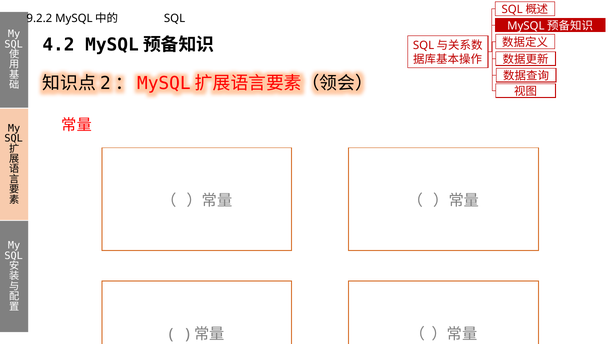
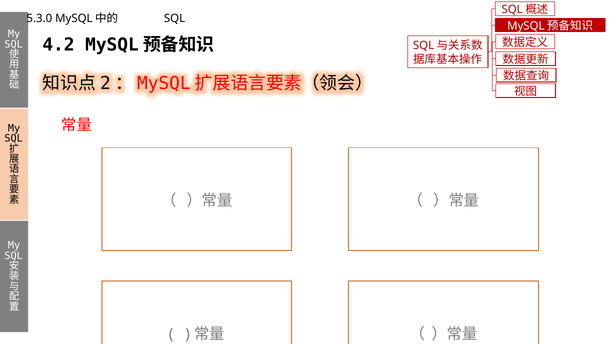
9.2.2: 9.2.2 -> 5.3.0 (39, 19)
